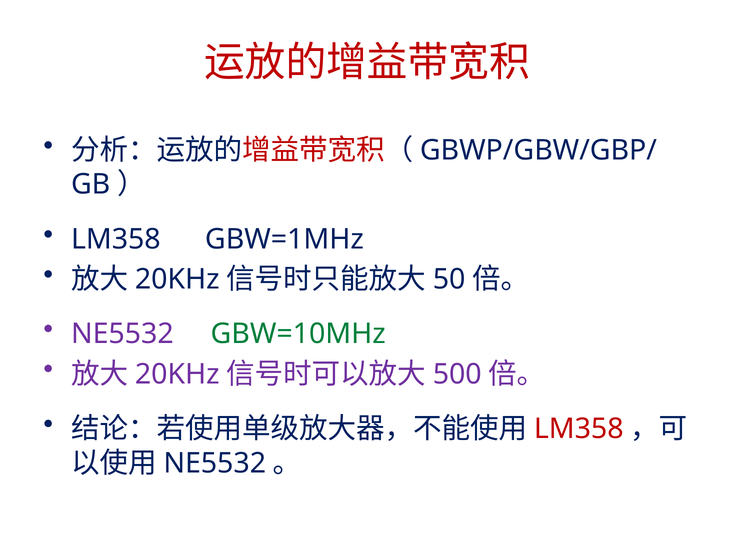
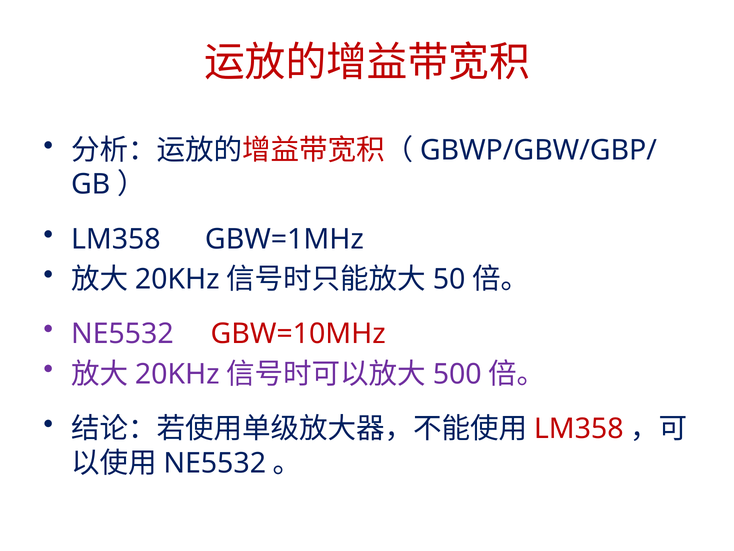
GBW=10MHz colour: green -> red (298, 334)
